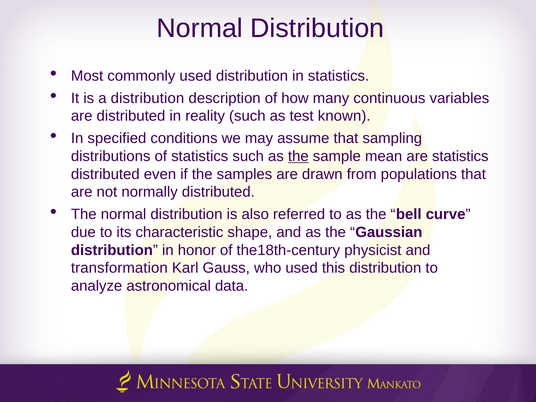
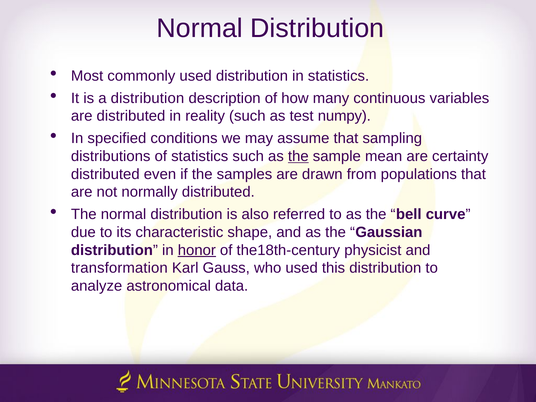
known: known -> numpy (344, 116)
are statistics: statistics -> certainty (460, 156)
honor underline: none -> present (197, 250)
